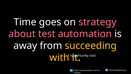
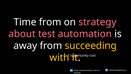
Time goes: goes -> from (50, 22)
